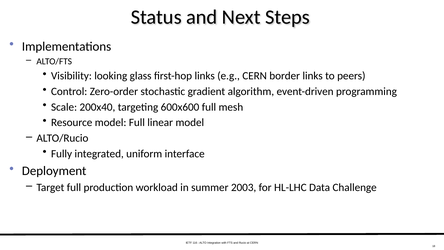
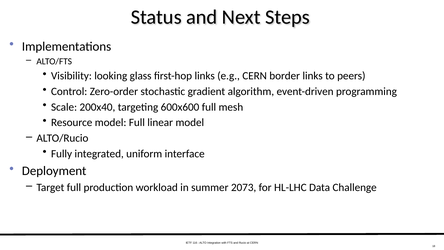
2003: 2003 -> 2073 (244, 187)
